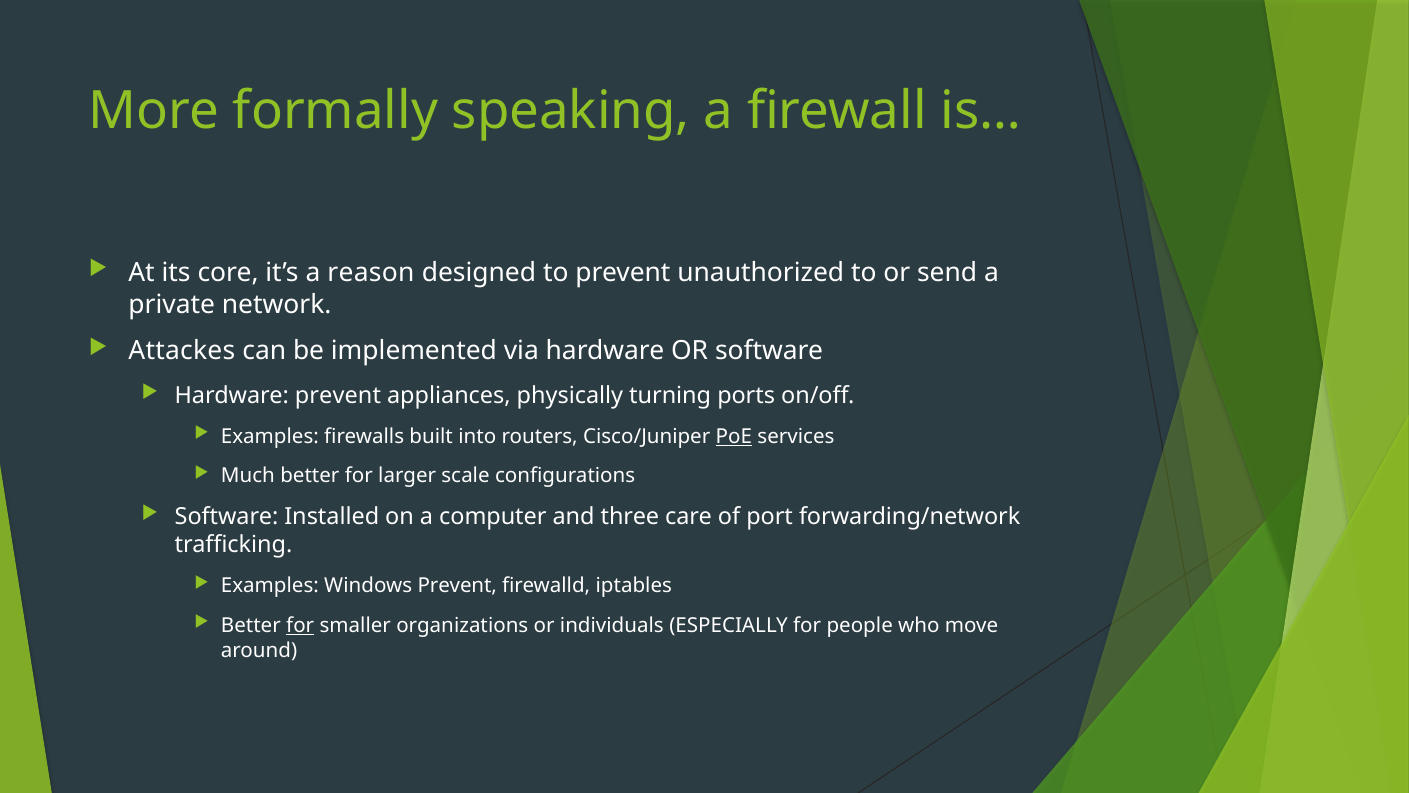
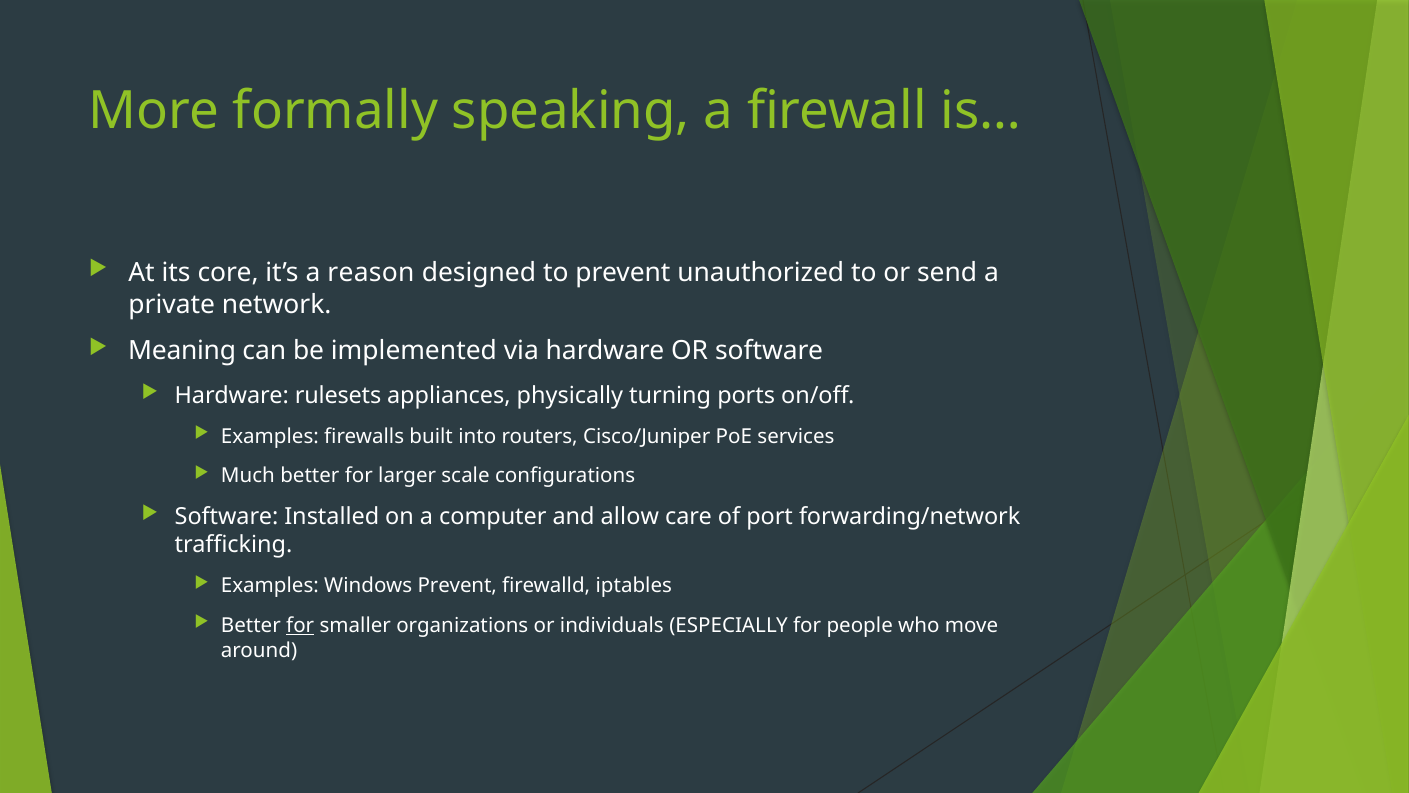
Attackes: Attackes -> Meaning (182, 351)
Hardware prevent: prevent -> rulesets (338, 395)
PoE underline: present -> none (734, 436)
three: three -> allow (630, 517)
